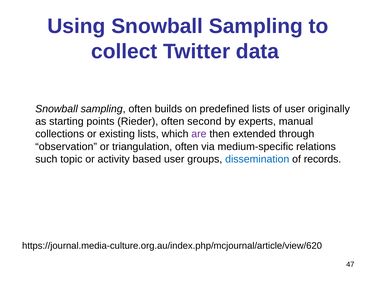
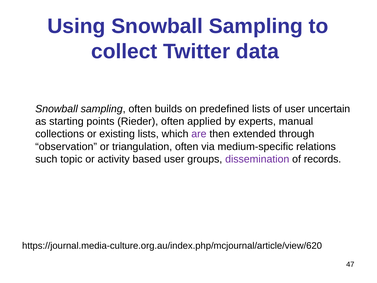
originally: originally -> uncertain (329, 109)
second: second -> applied (204, 121)
dissemination colour: blue -> purple (257, 159)
